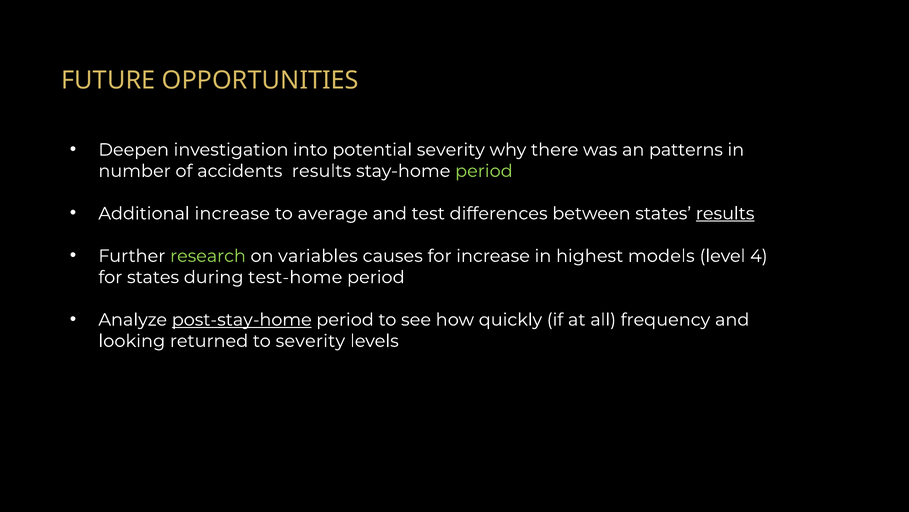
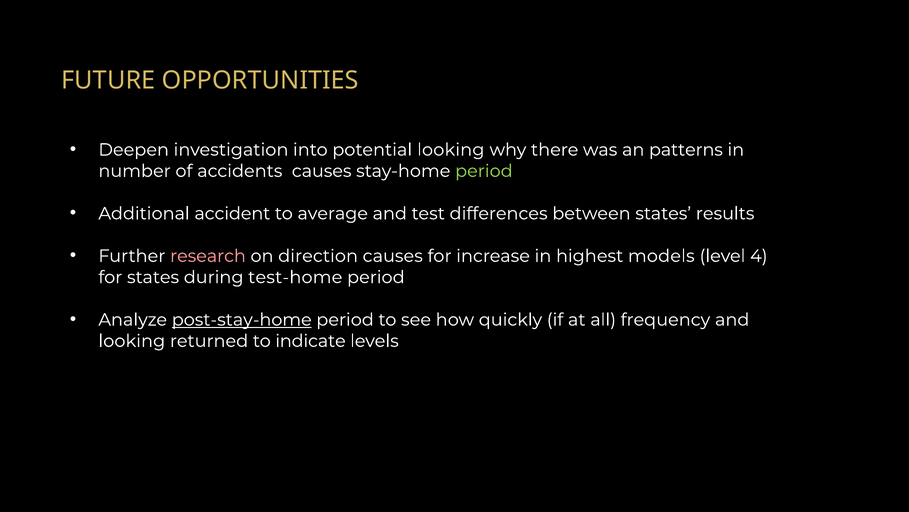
potential severity: severity -> looking (451, 150)
accidents results: results -> causes (322, 171)
Additional increase: increase -> accident (232, 213)
results underline: present -> none (725, 213)
research colour: light green -> pink (208, 256)
variables: variables -> direction (318, 256)
to severity: severity -> indicate (310, 341)
